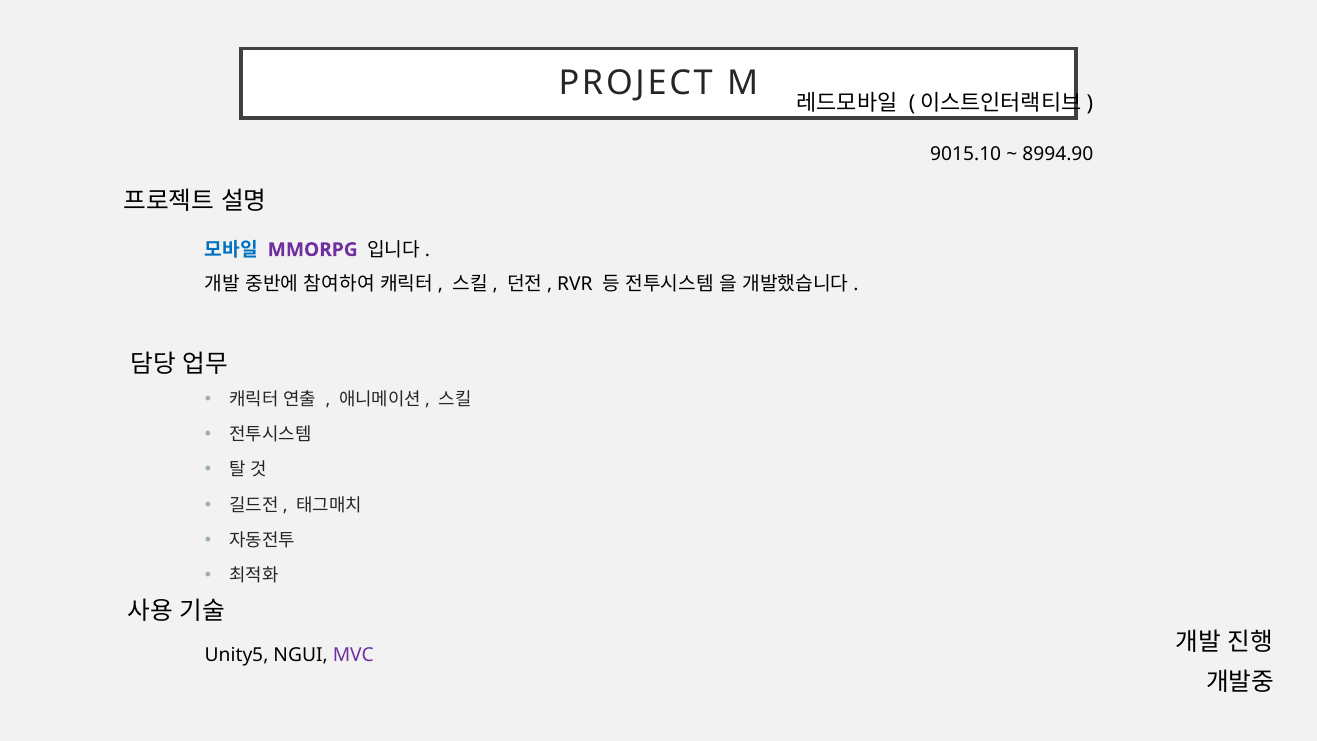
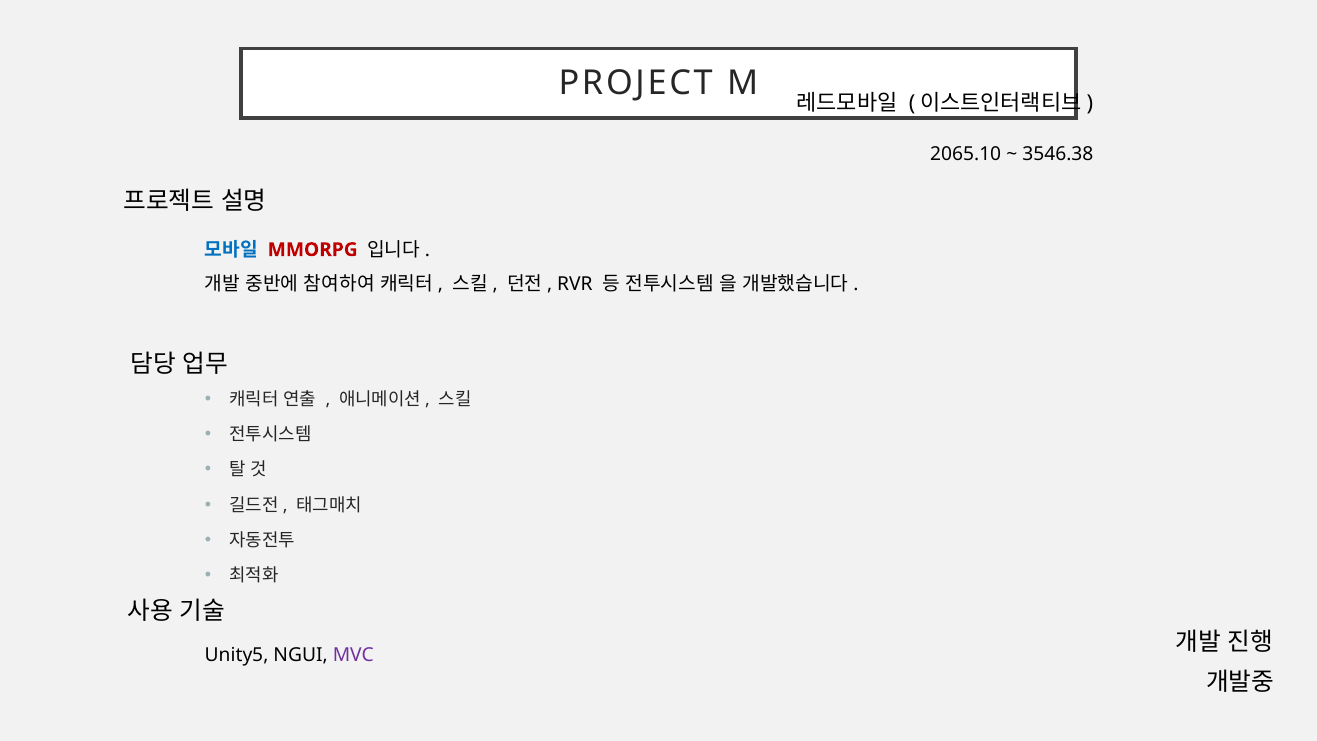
9015.10: 9015.10 -> 2065.10 (966, 154)
8994.90: 8994.90 -> 3546.38 (1058, 154)
MMORPG colour: purple -> red (313, 250)
